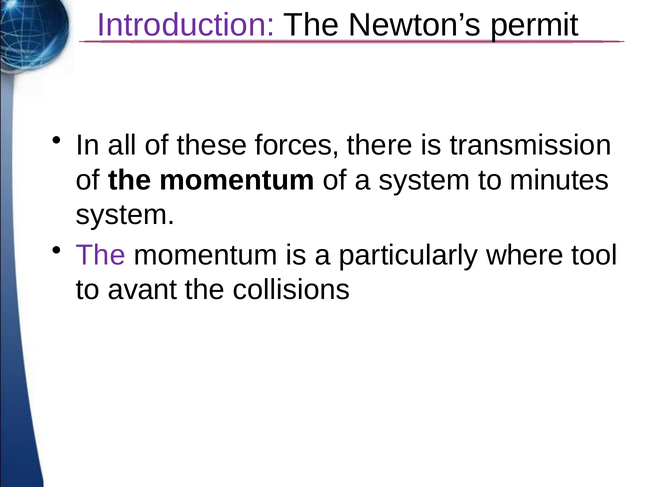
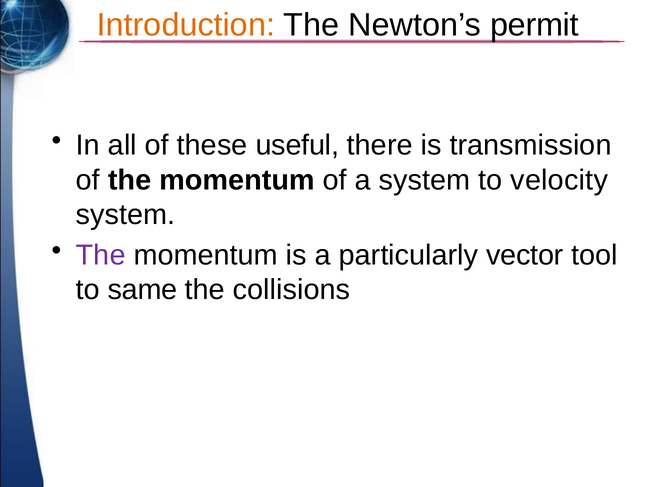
Introduction colour: purple -> orange (186, 25)
forces: forces -> useful (297, 145)
minutes: minutes -> velocity (559, 180)
where: where -> vector (525, 255)
avant: avant -> same (143, 290)
